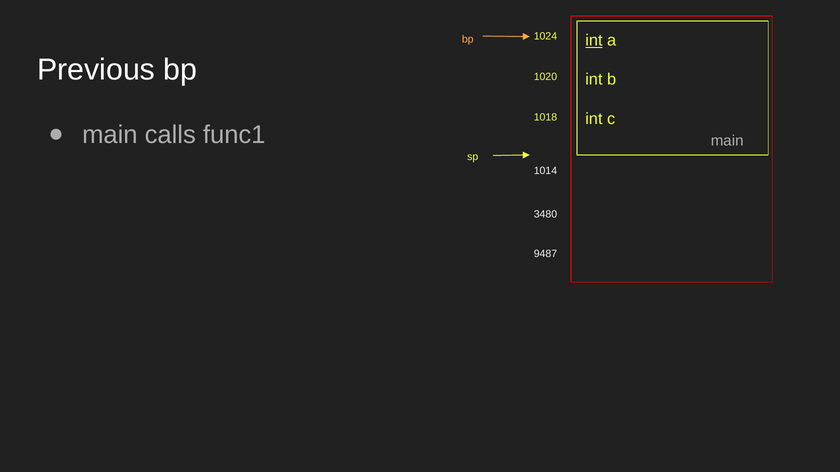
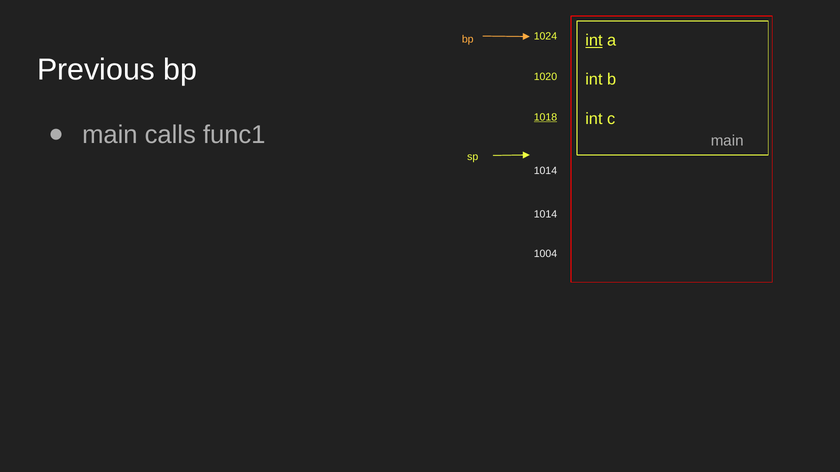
1018 underline: none -> present (545, 117)
3480: 3480 -> 1014 (545, 215)
9487: 9487 -> 1004 (545, 254)
